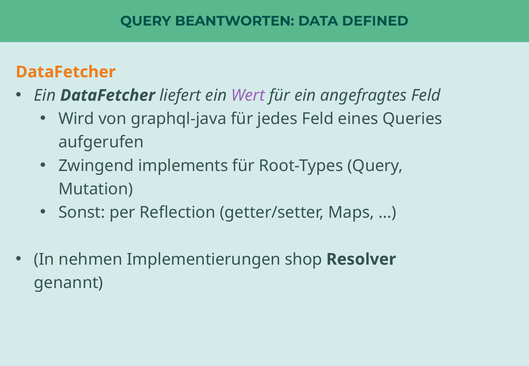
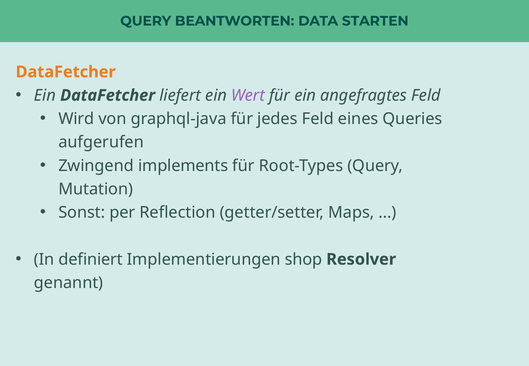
DEFINED: DEFINED -> STARTEN (375, 21)
nehmen: nehmen -> definiert (91, 259)
